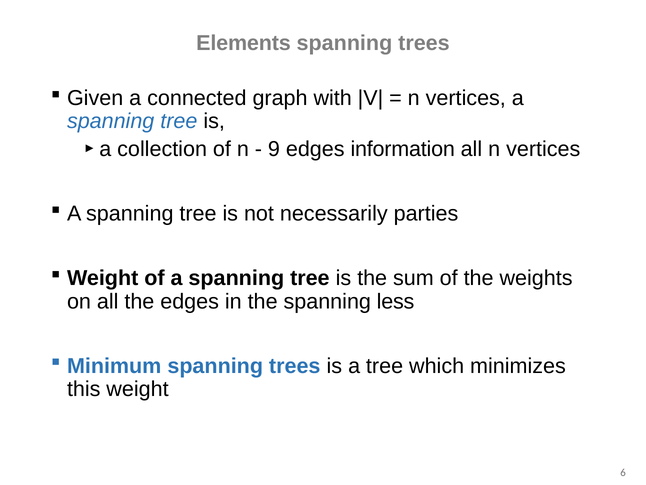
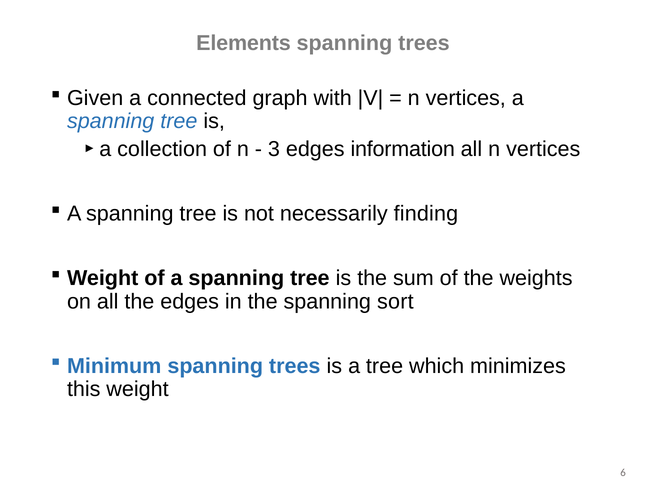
9: 9 -> 3 (274, 149)
parties: parties -> finding (426, 213)
less: less -> sort (395, 301)
